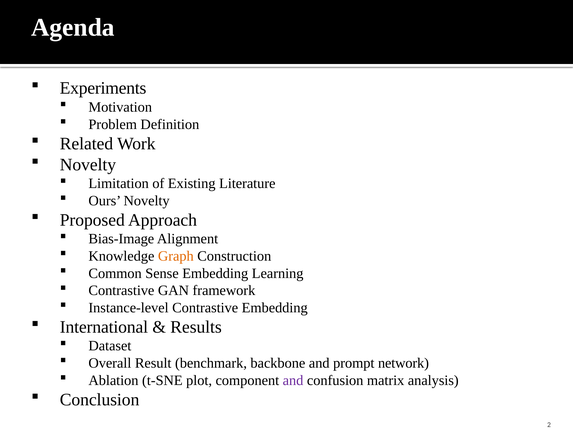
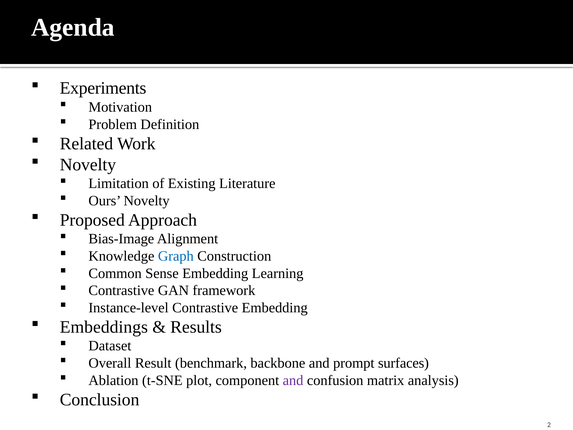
Graph colour: orange -> blue (176, 256)
International: International -> Embeddings (104, 327)
network: network -> surfaces (403, 363)
